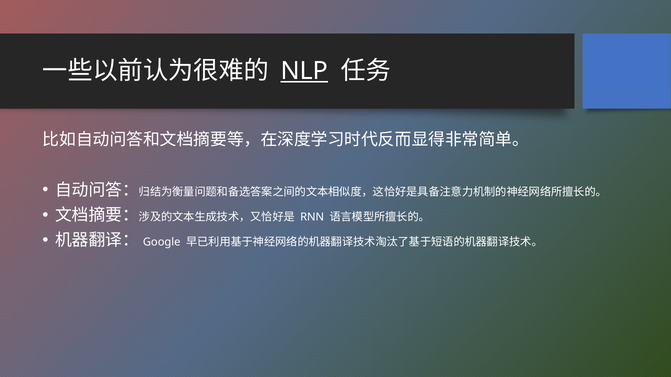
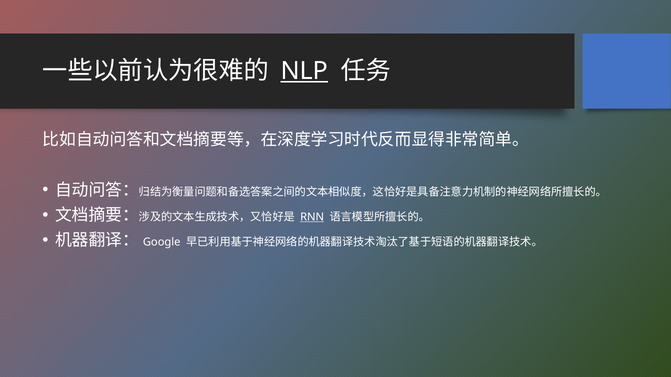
RNN underline: none -> present (312, 217)
